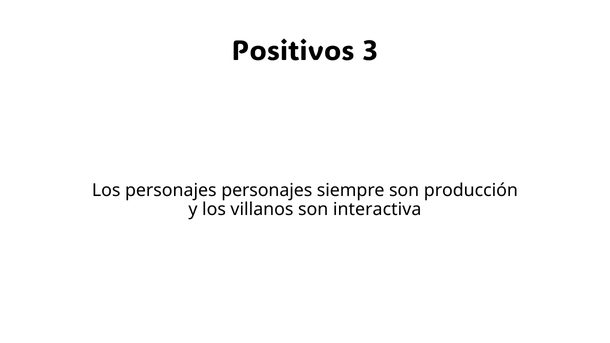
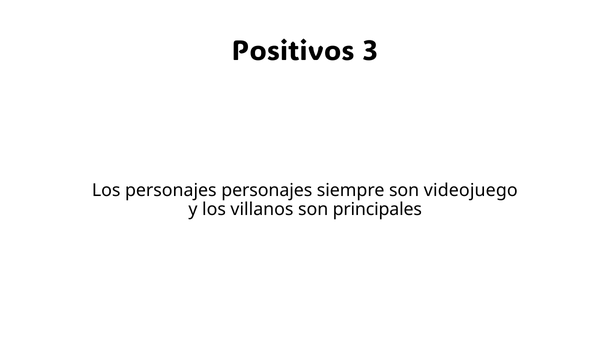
producción: producción -> videojuego (471, 190)
interactiva: interactiva -> principales (377, 210)
